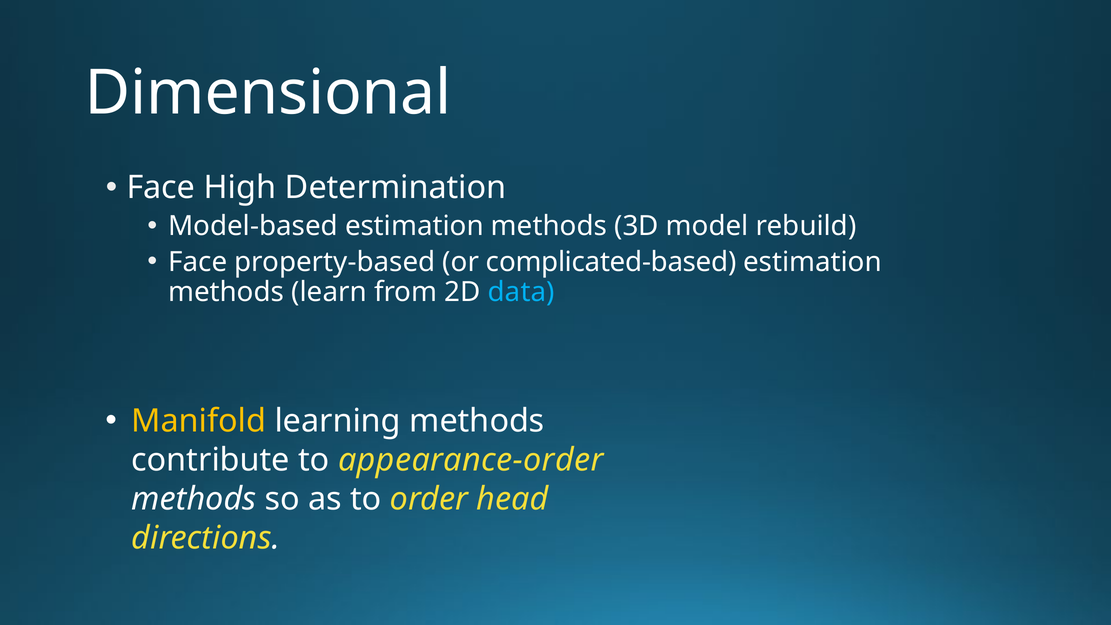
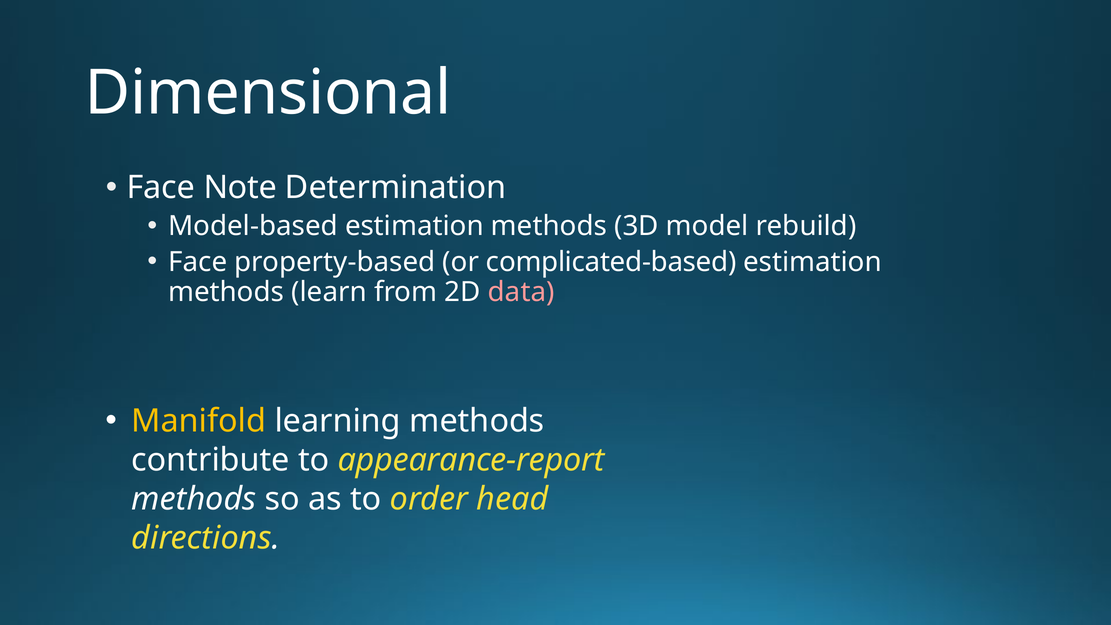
High: High -> Note (240, 188)
data colour: light blue -> pink (521, 292)
appearance-order: appearance-order -> appearance-report (471, 460)
